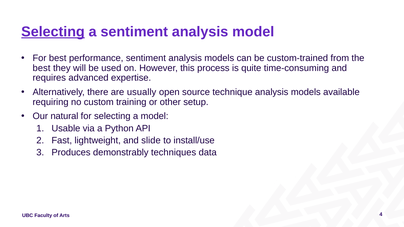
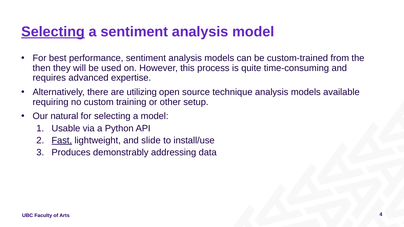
best: best -> then (42, 68)
usually: usually -> utilizing (142, 92)
Fast underline: none -> present (62, 141)
techniques: techniques -> addressing (174, 153)
